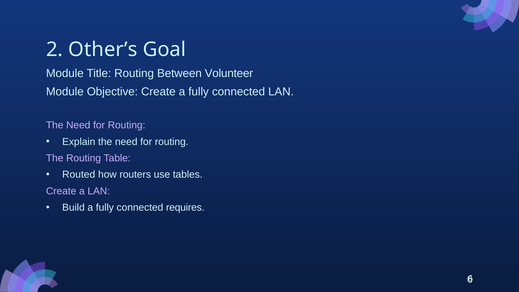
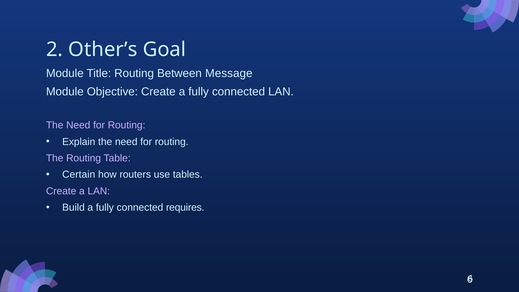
Volunteer: Volunteer -> Message (229, 73)
Routed: Routed -> Certain (79, 175)
